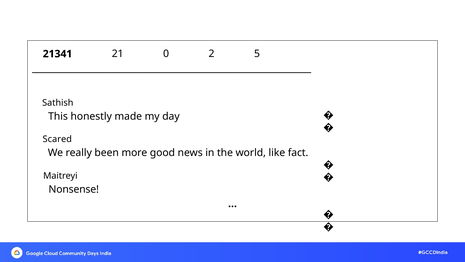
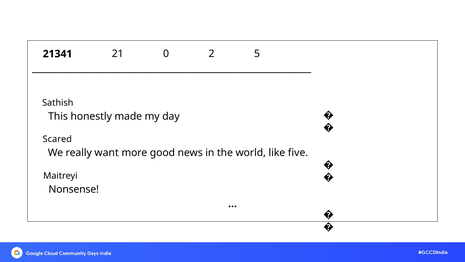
been: been -> want (107, 153)
fact: fact -> five (298, 153)
